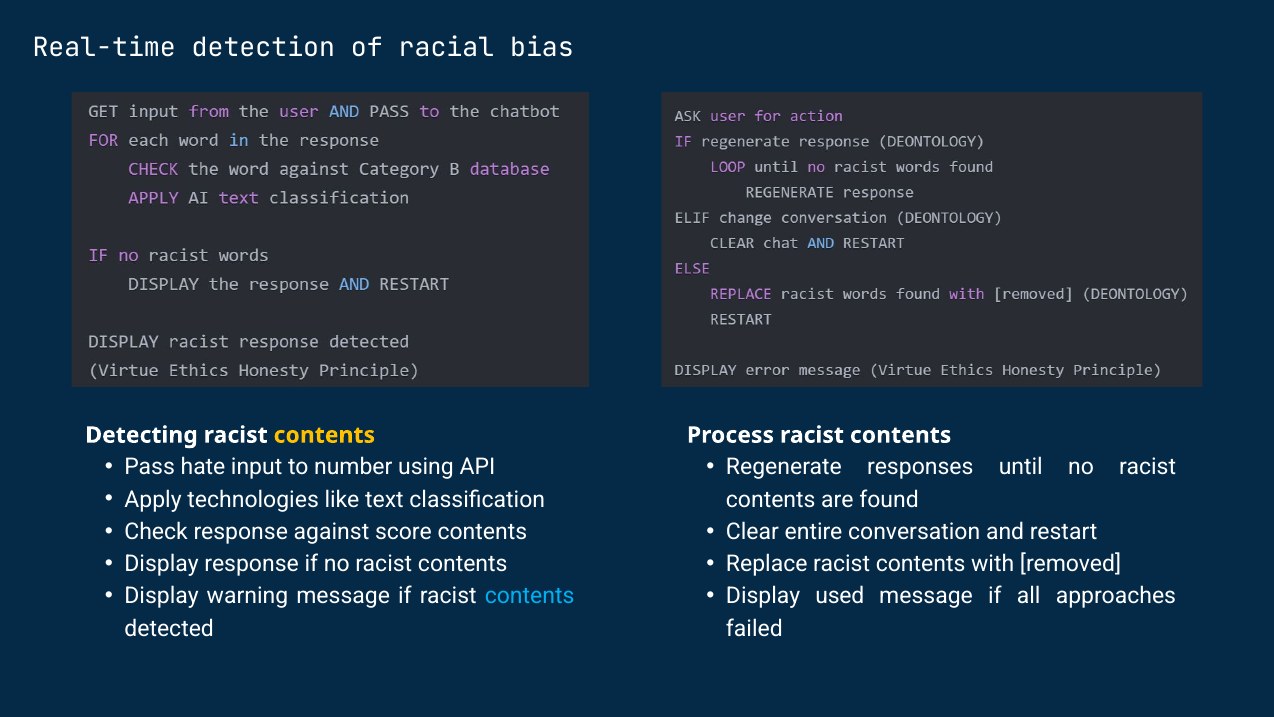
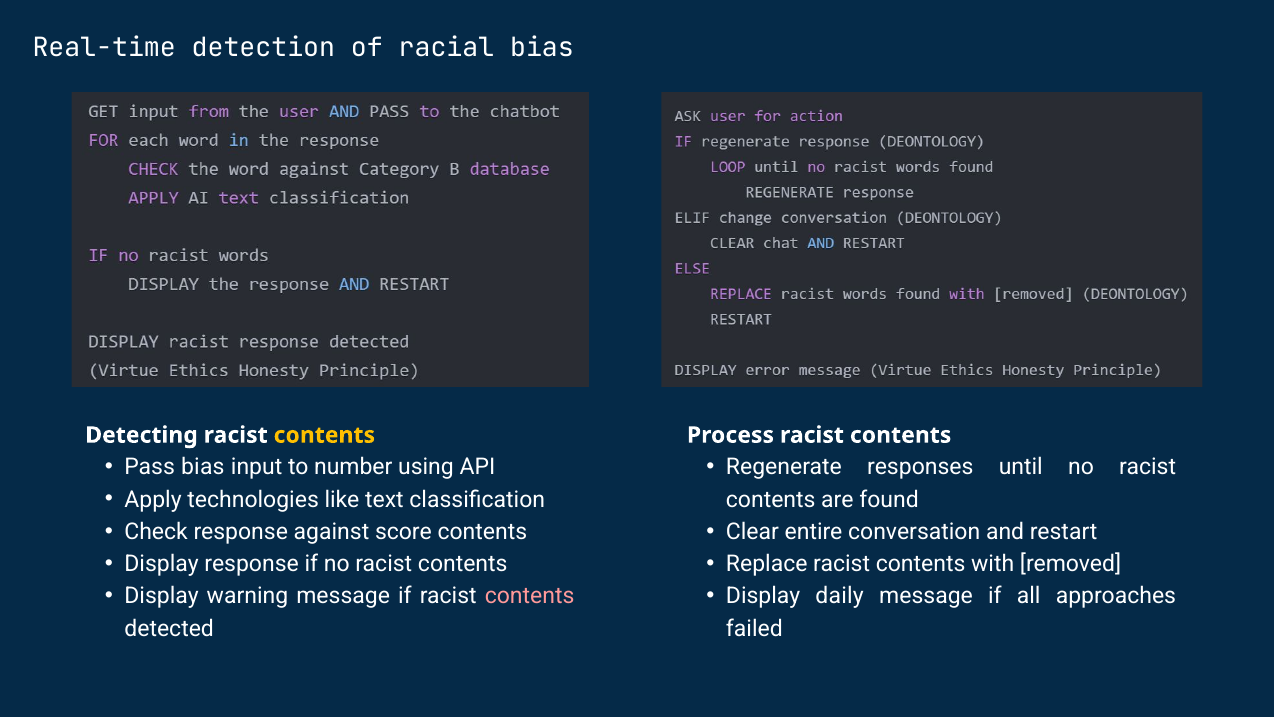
Pass hate: hate -> bias (203, 467)
contents colour: light blue -> pink (530, 596)
used: used -> daily (840, 596)
